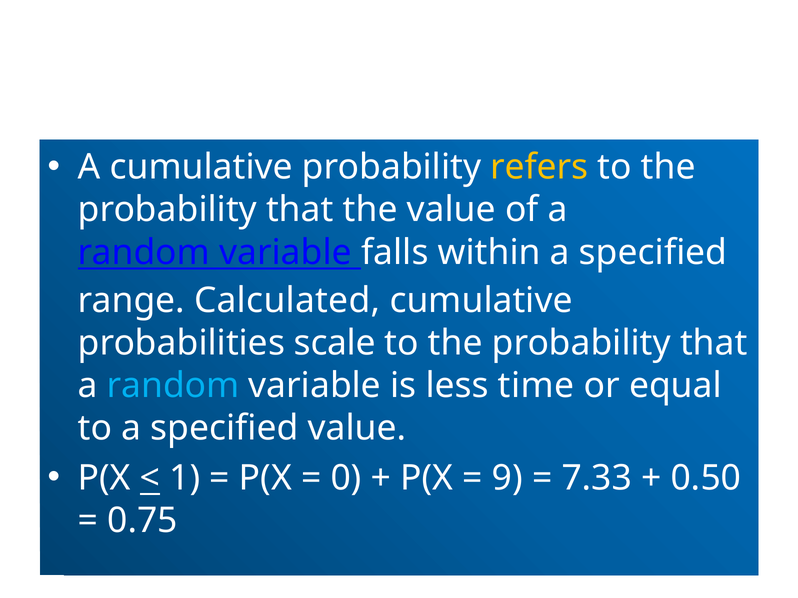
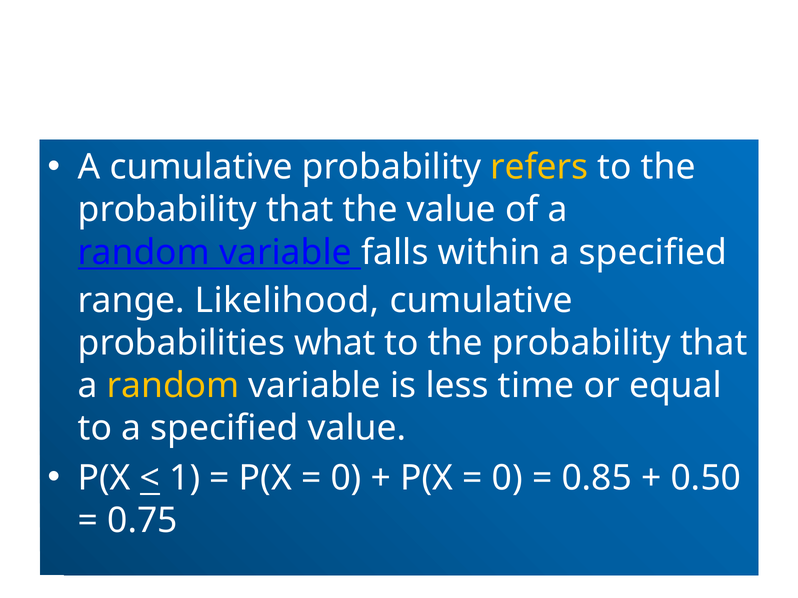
Calculated: Calculated -> Likelihood (287, 301)
scale: scale -> what (335, 343)
random colour: light blue -> yellow (173, 386)
9: 9 -> 0 (507, 478)
7.33: 7.33 -> 0.85 (597, 478)
